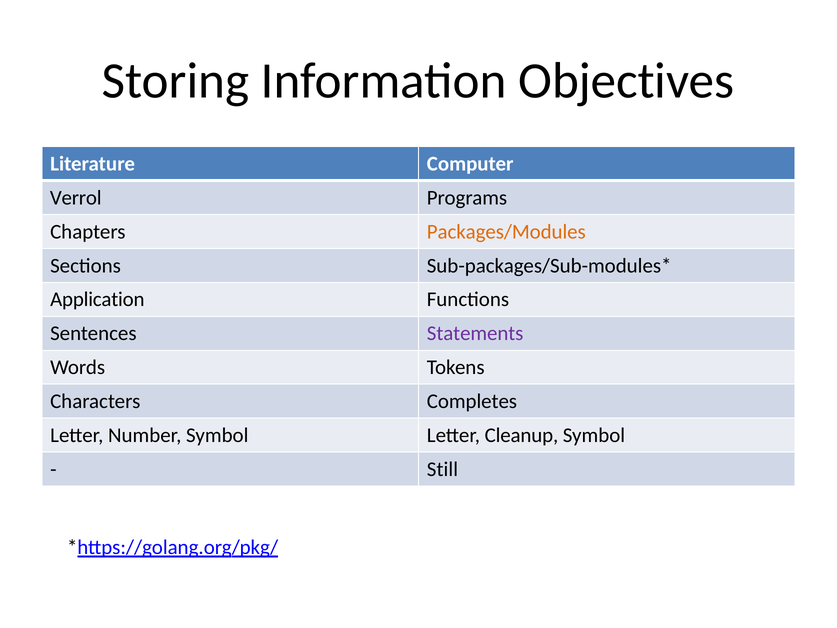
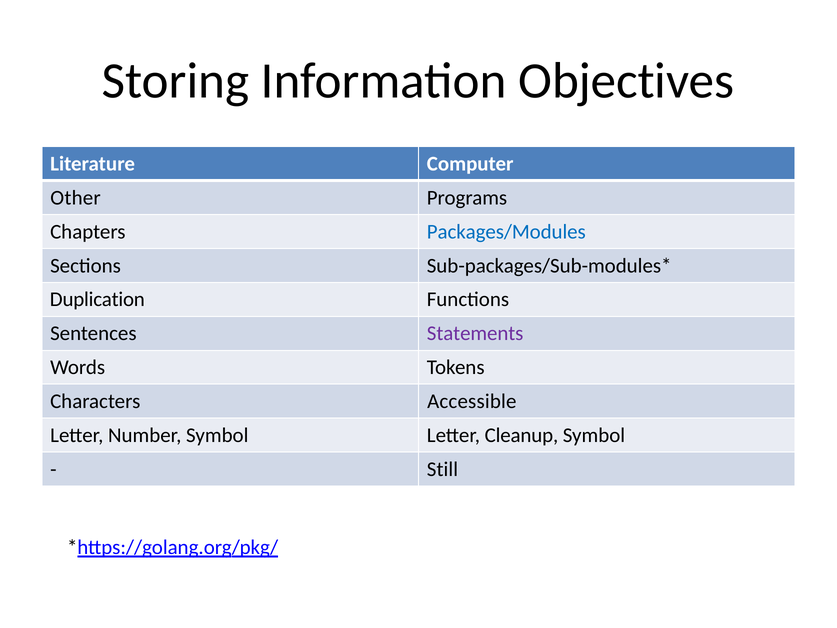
Verrol: Verrol -> Other (76, 198)
Packages/Modules colour: orange -> blue (506, 232)
Application: Application -> Duplication (97, 299)
Completes: Completes -> Accessible (472, 401)
